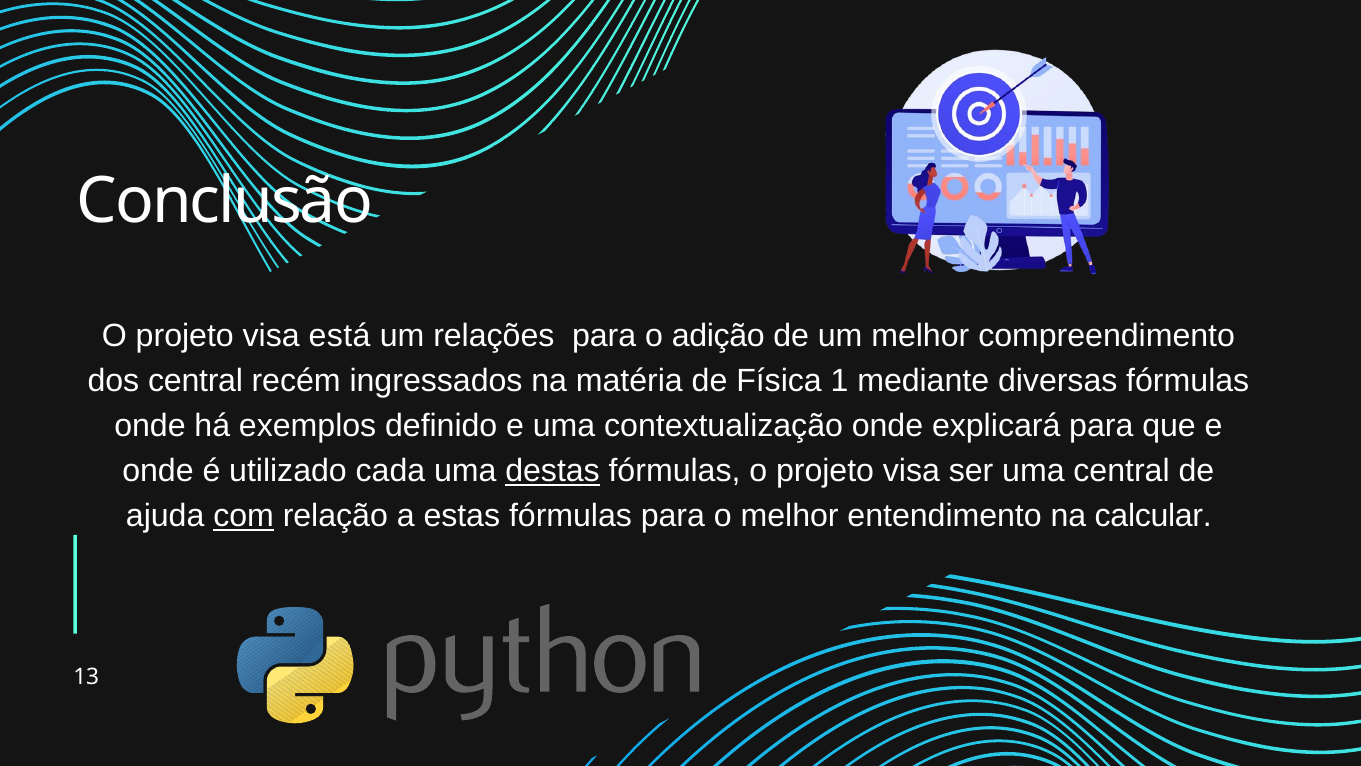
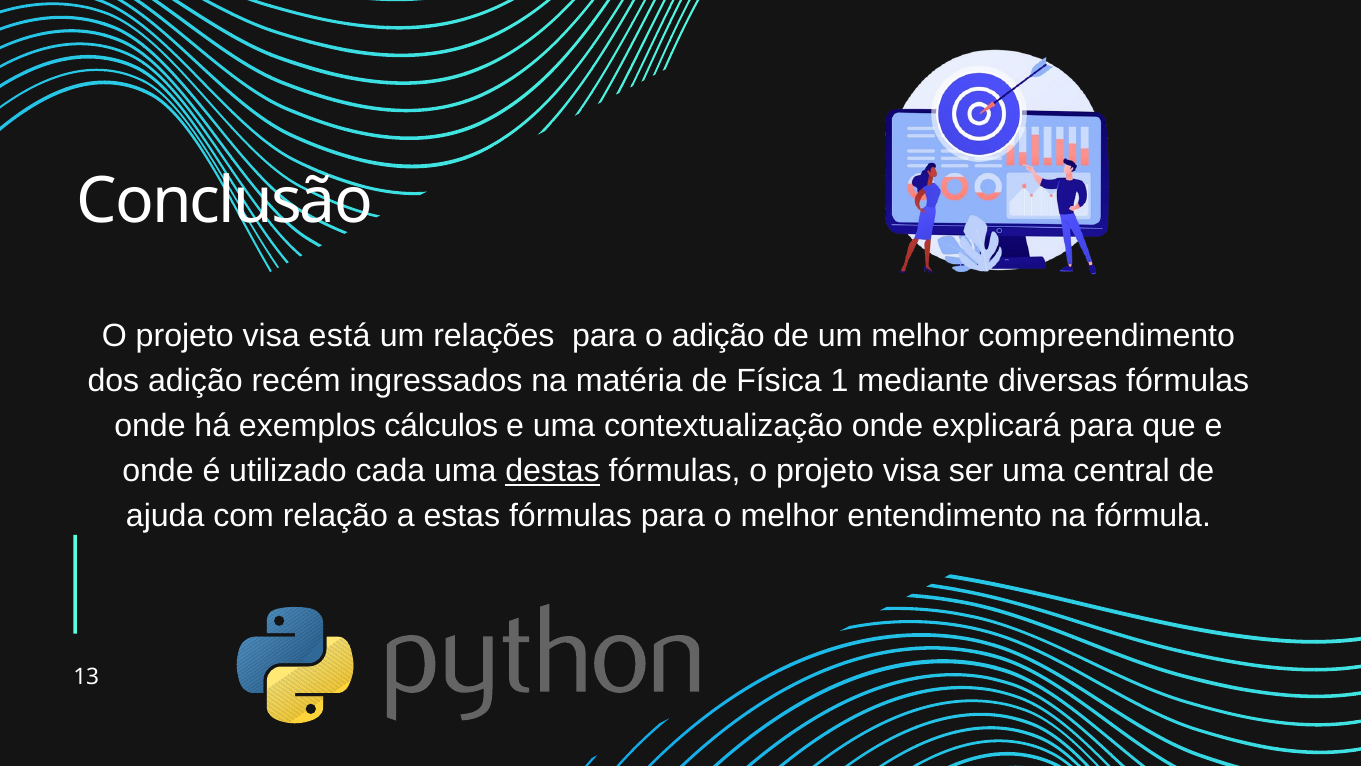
dos central: central -> adição (195, 381)
definido: definido -> cálculos (441, 426)
com underline: present -> none (244, 516)
calcular: calcular -> fórmula (1153, 516)
